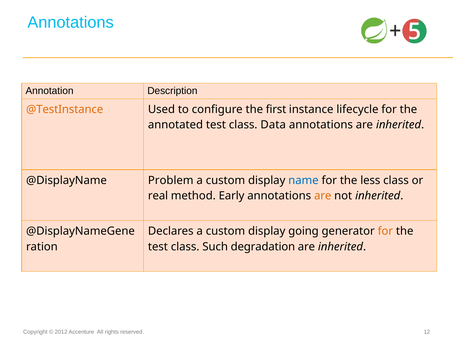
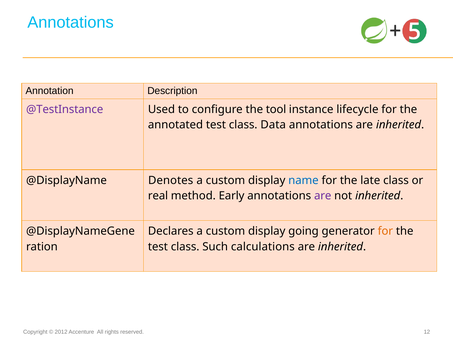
@TestInstance colour: orange -> purple (65, 109)
first: first -> tool (276, 109)
Problem: Problem -> Denotes (171, 180)
less: less -> late (370, 180)
are colour: orange -> purple (323, 196)
degradation: degradation -> calculations (263, 246)
